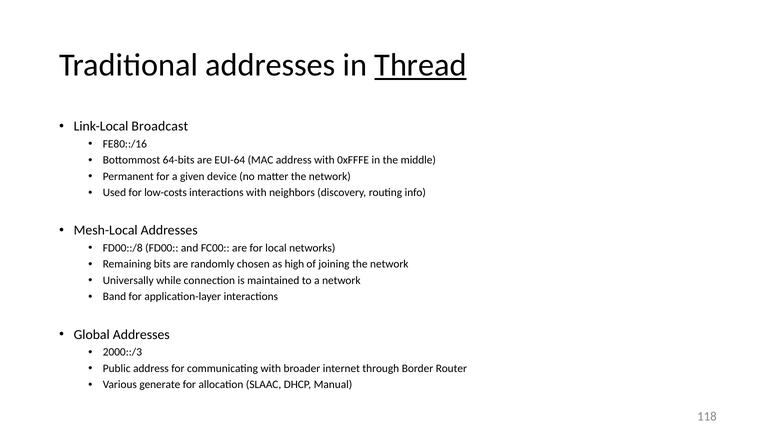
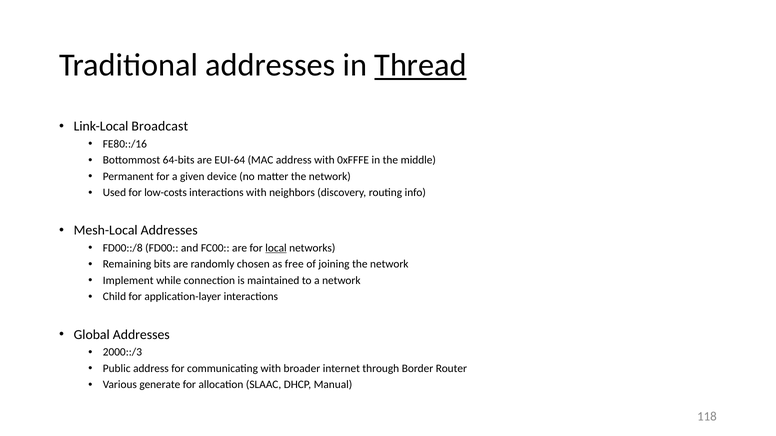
local underline: none -> present (276, 248)
high: high -> free (294, 265)
Universally: Universally -> Implement (128, 281)
Band: Band -> Child (114, 297)
